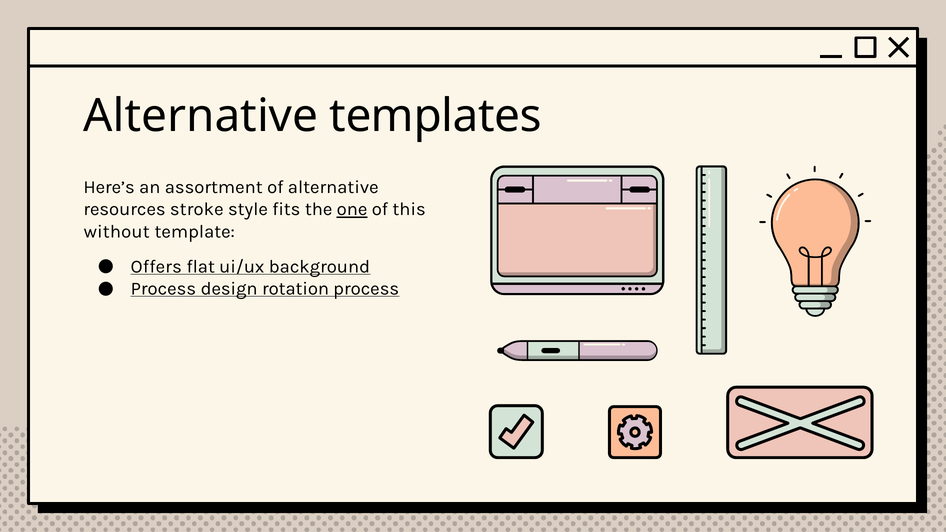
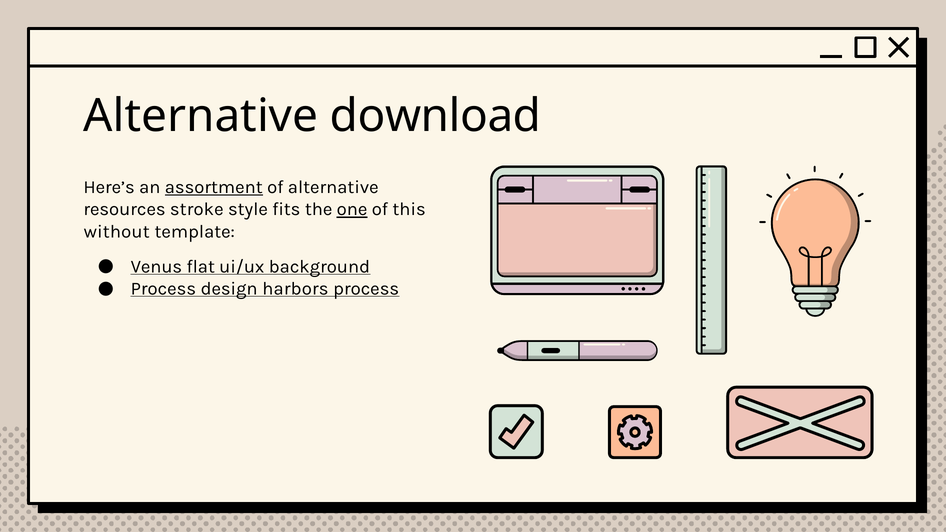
templates: templates -> download (436, 116)
assortment underline: none -> present (214, 187)
Offers: Offers -> Venus (156, 267)
rotation: rotation -> harbors (295, 289)
